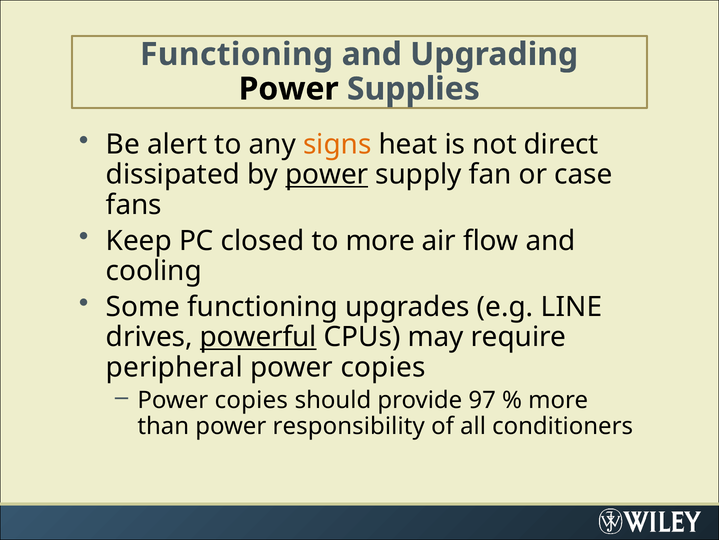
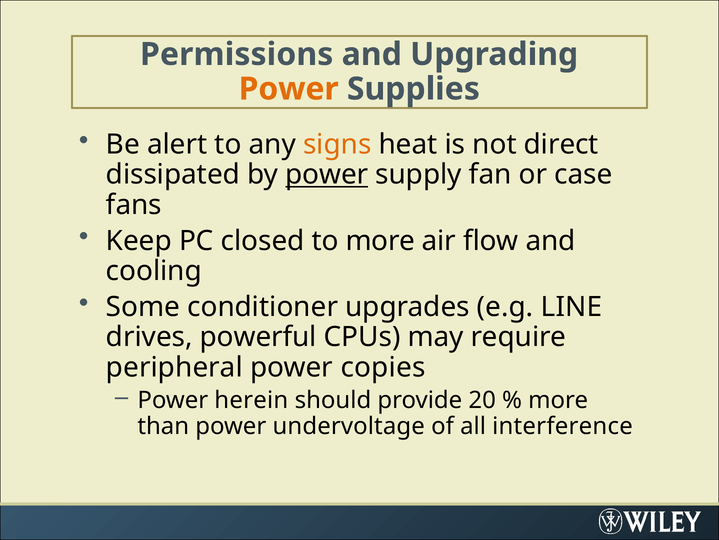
Functioning: Functioning -> Permissions (237, 54)
Power colour: black -> orange (289, 89)
Some functioning: functioning -> conditioner (263, 306)
powerful underline: present -> none (258, 337)
copies: copies -> herein (251, 400)
97: 97 -> 20 (482, 400)
responsibility: responsibility -> undervoltage (349, 426)
conditioners: conditioners -> interference (562, 426)
